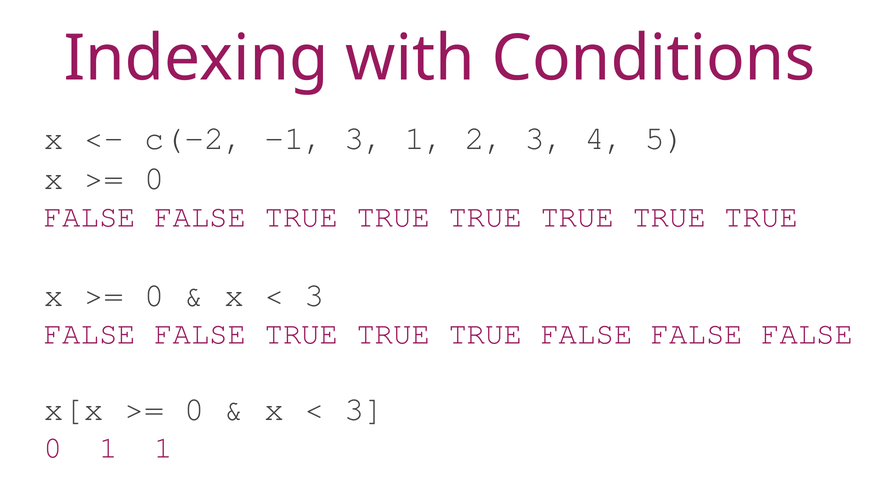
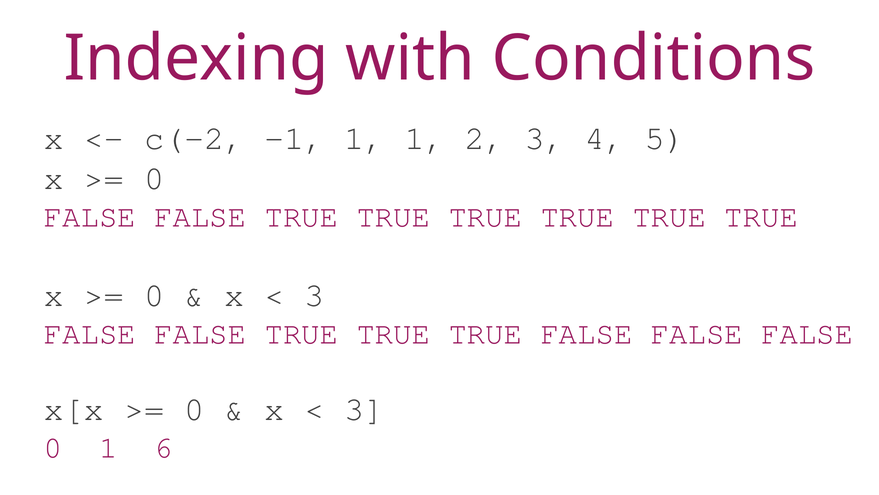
-1 3: 3 -> 1 (364, 138)
1 1: 1 -> 6 (163, 447)
